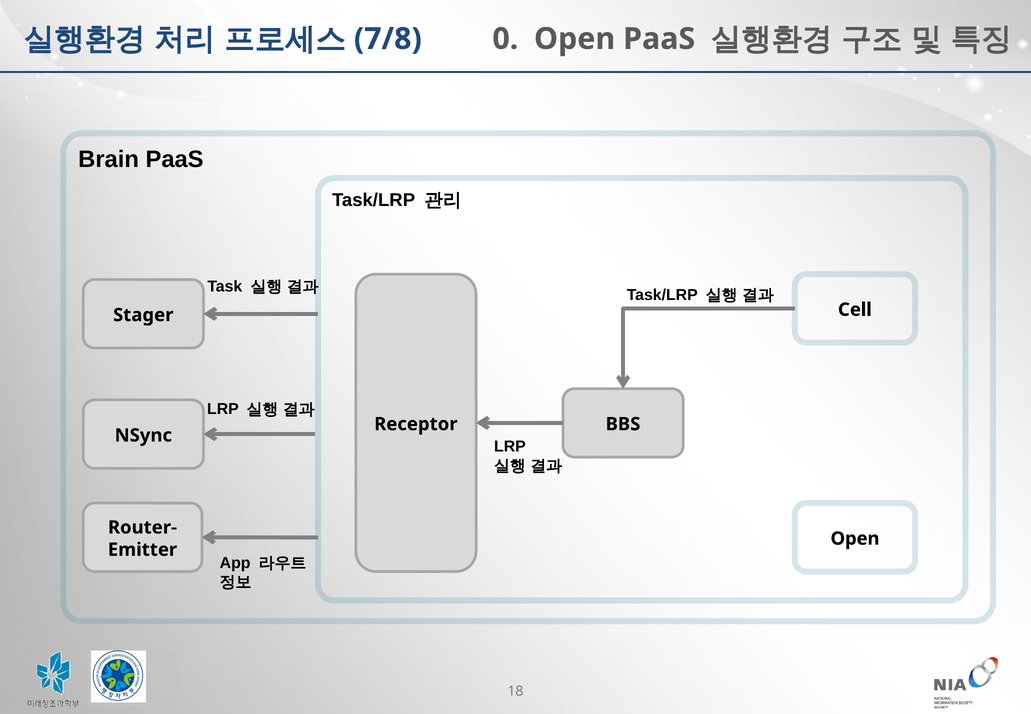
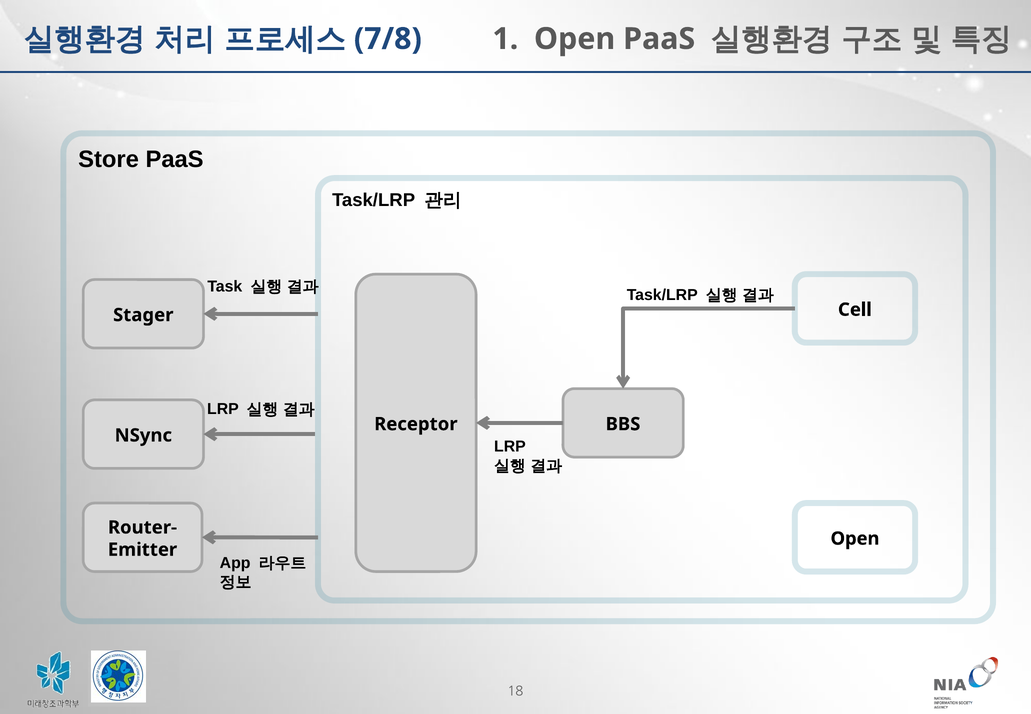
0: 0 -> 1 (505, 39)
Brain: Brain -> Store (109, 159)
